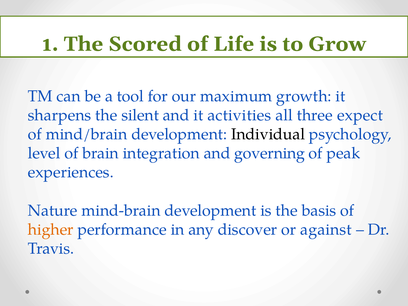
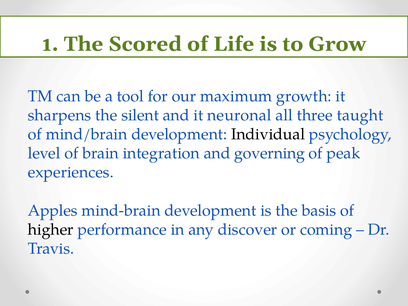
activities: activities -> neuronal (239, 115)
expect: expect -> taught (360, 115)
Nature: Nature -> Apples (53, 211)
higher colour: orange -> black (51, 230)
against: against -> coming (326, 230)
